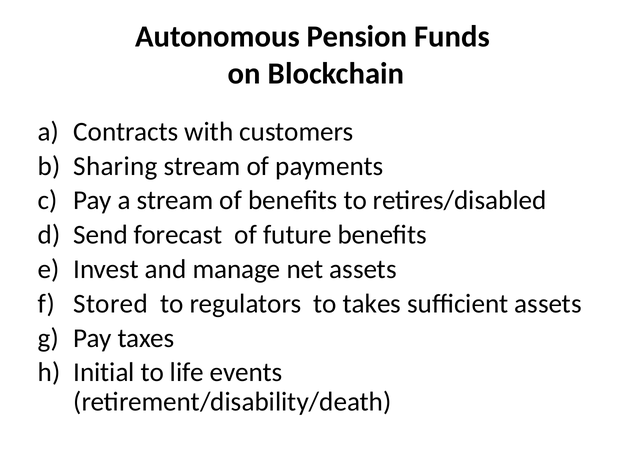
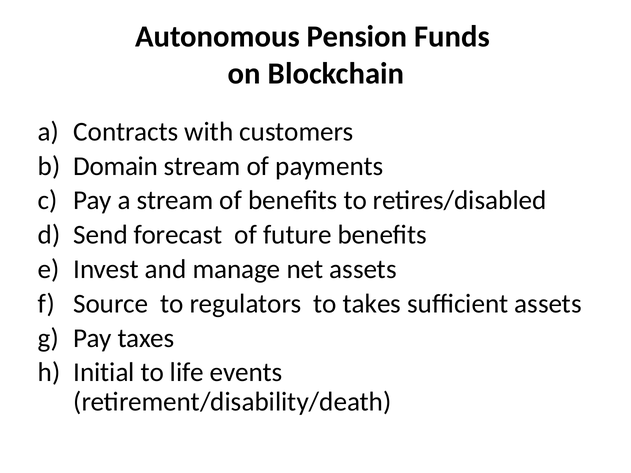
Sharing: Sharing -> Domain (116, 166)
Stored: Stored -> Source (111, 304)
